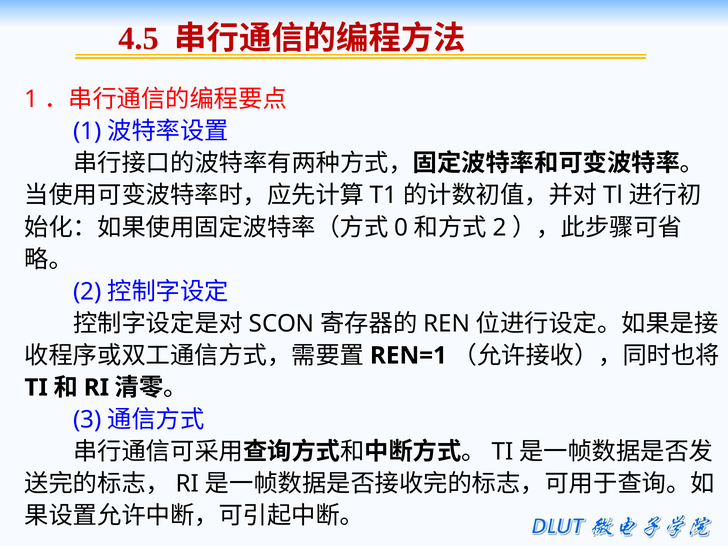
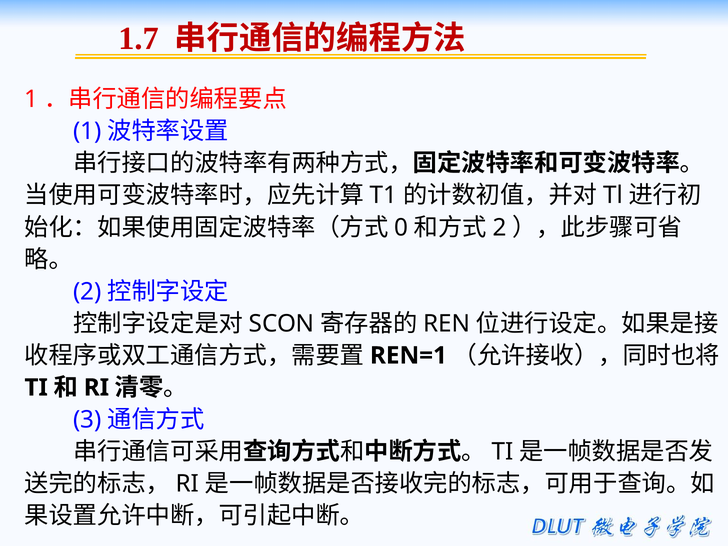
4.5: 4.5 -> 1.7 (139, 38)
